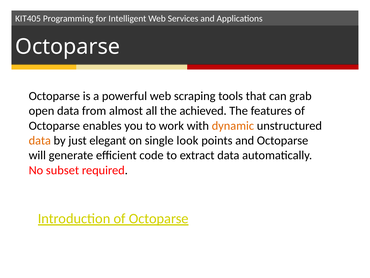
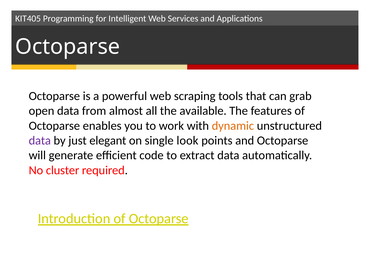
achieved: achieved -> available (203, 111)
data colour: orange -> purple (40, 140)
subset: subset -> cluster (63, 170)
